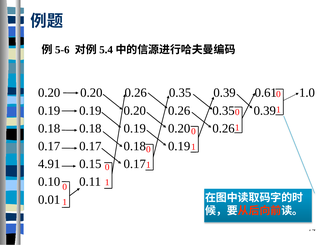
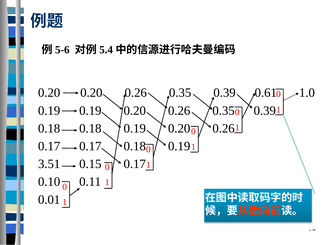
4.91: 4.91 -> 3.51 (49, 164)
